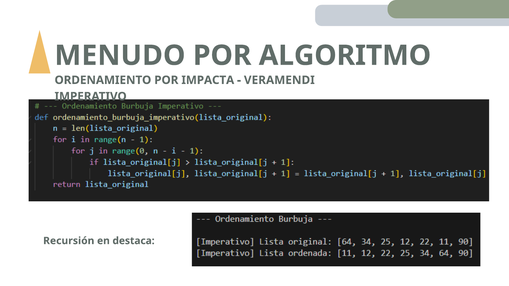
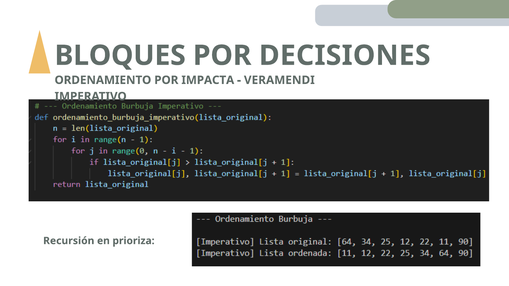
MENUDO: MENUDO -> BLOQUES (120, 56)
ALGORITMO: ALGORITMO -> DECISIONES (345, 56)
destaca: destaca -> prioriza (133, 241)
